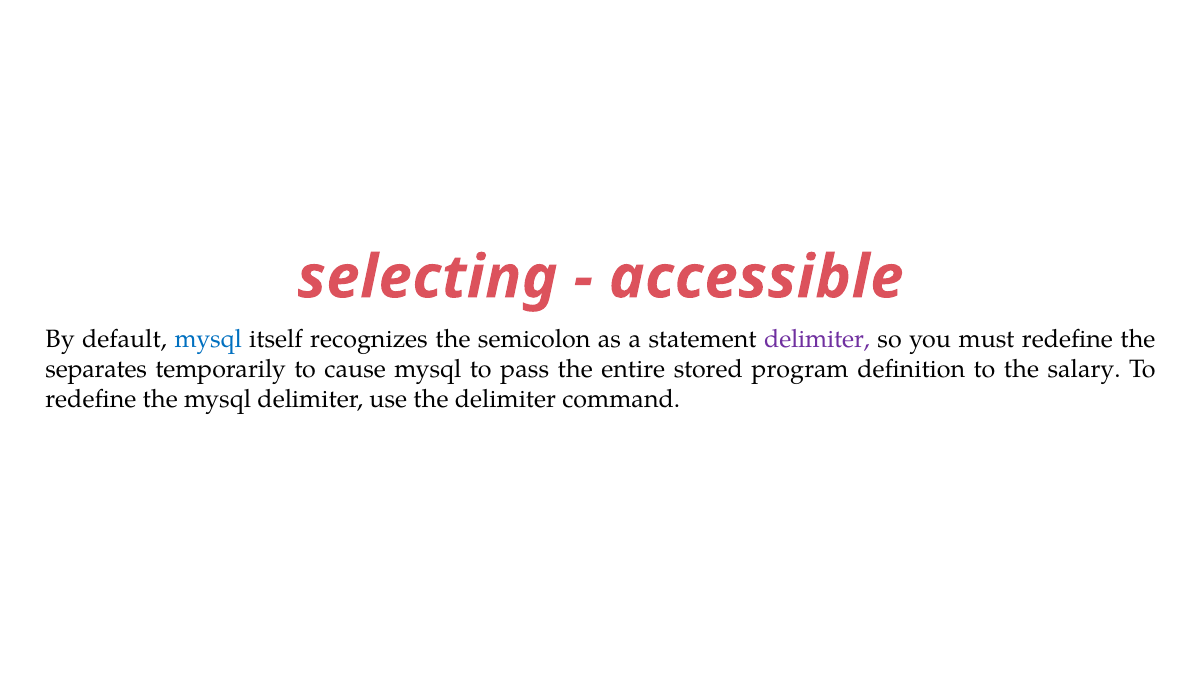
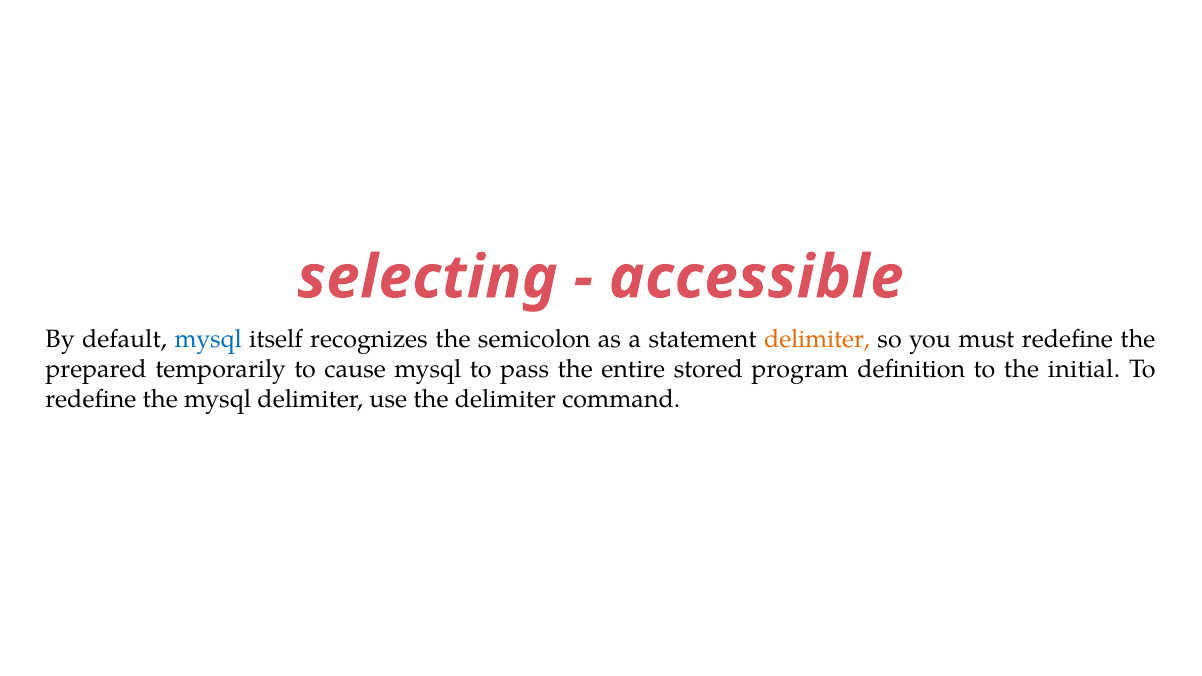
delimiter colour: purple -> orange (817, 339)
separates: separates -> prepared (96, 369)
salary: salary -> initial (1084, 369)
